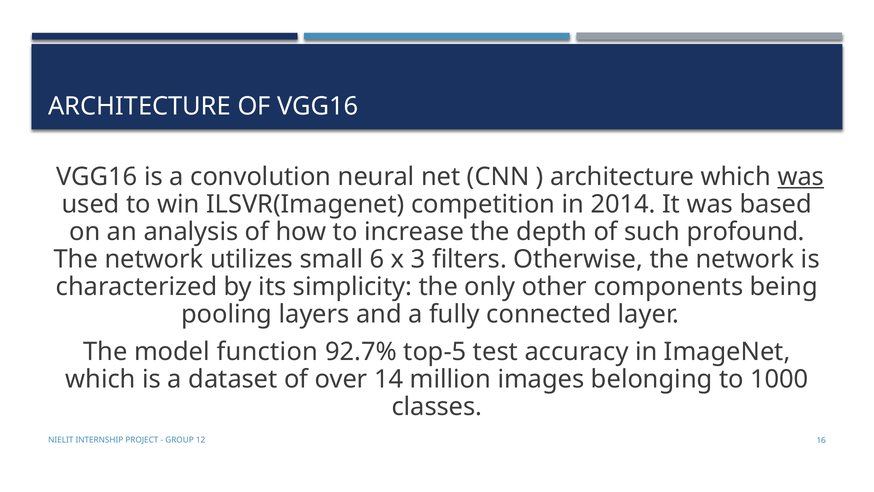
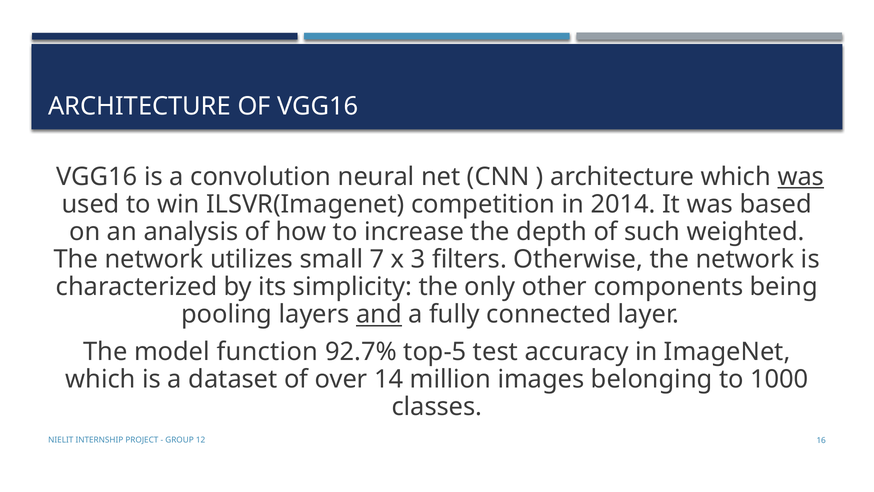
profound: profound -> weighted (746, 232)
6: 6 -> 7 (377, 259)
and underline: none -> present (379, 314)
